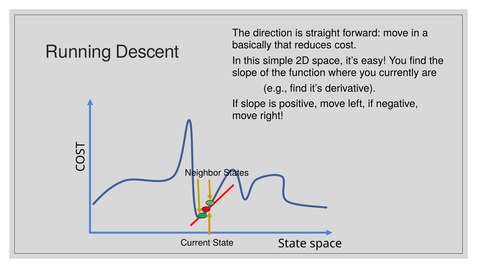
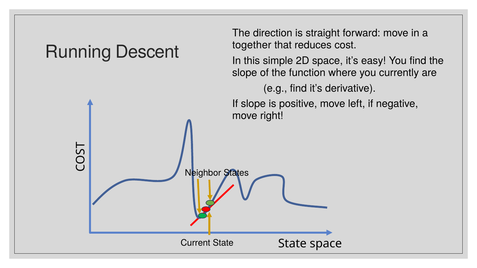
basically: basically -> together (252, 45)
